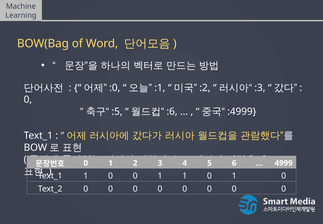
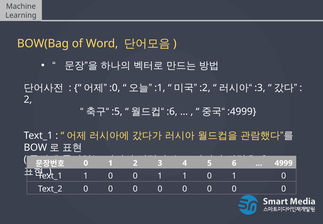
0: 0 -> 2 (28, 100)
